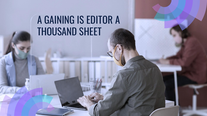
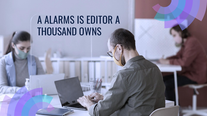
GAINING: GAINING -> ALARMS (59, 21)
SHEET: SHEET -> OWNS (90, 32)
